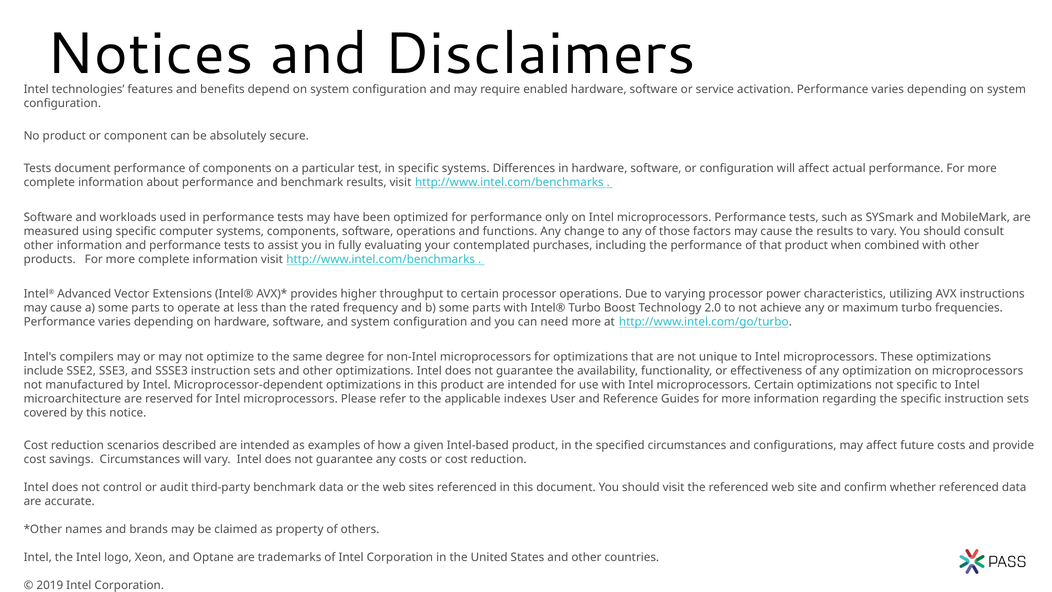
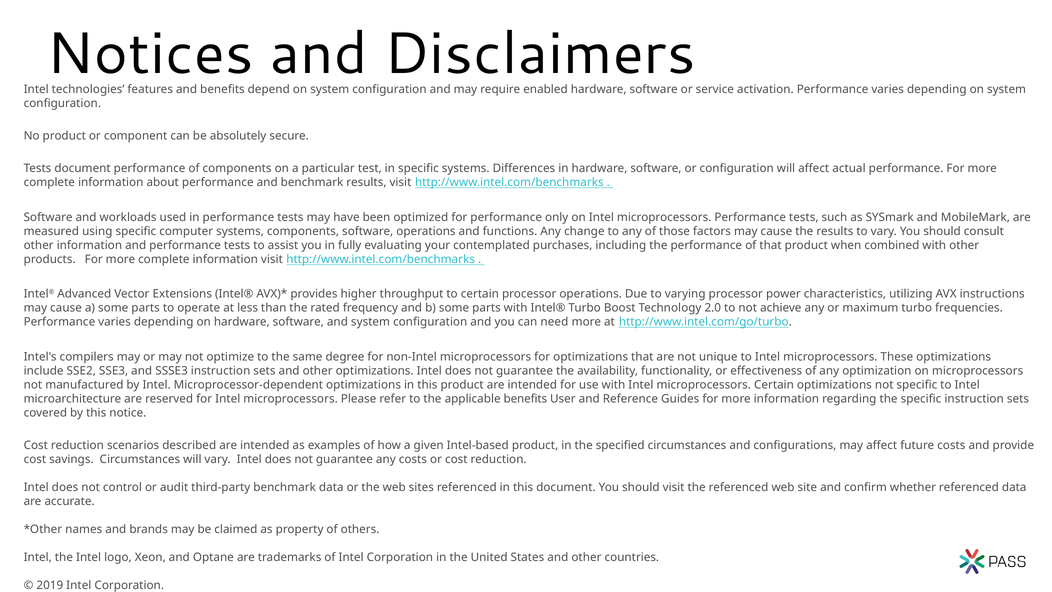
applicable indexes: indexes -> benefits (525, 399)
